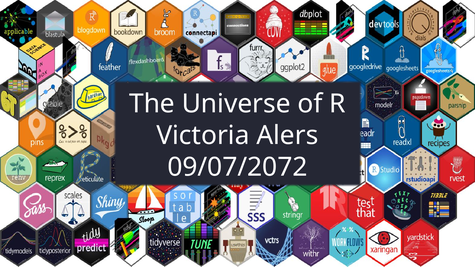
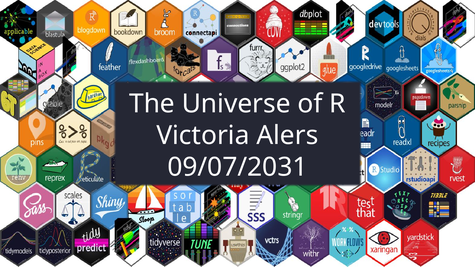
09/07/2072: 09/07/2072 -> 09/07/2031 (237, 167)
